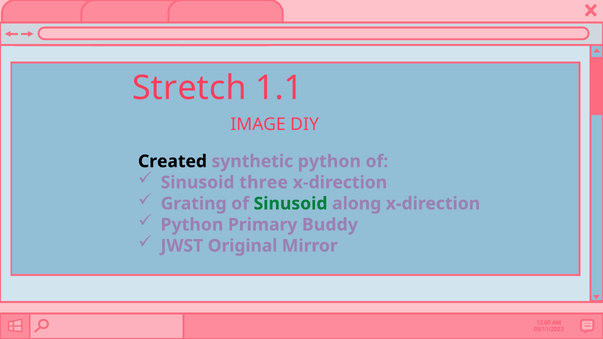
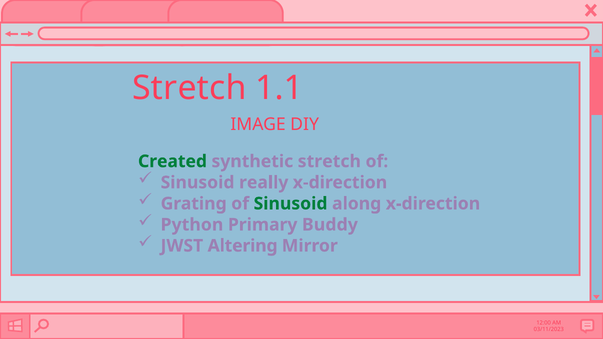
Created colour: black -> green (173, 161)
synthetic python: python -> stretch (329, 161)
three: three -> really (264, 183)
Original: Original -> Altering (243, 246)
